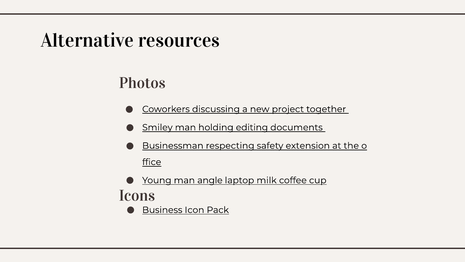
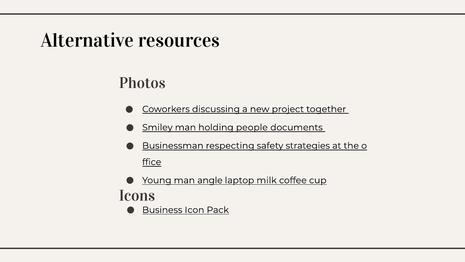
editing: editing -> people (252, 127)
extension: extension -> strategies (308, 145)
